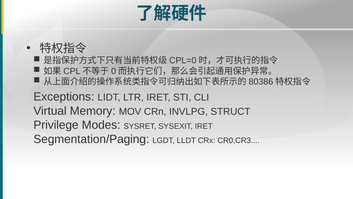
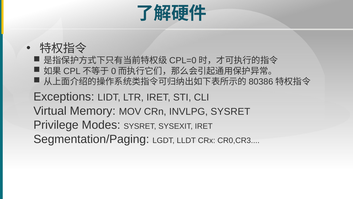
INVLPG STRUCT: STRUCT -> SYSRET (230, 111)
